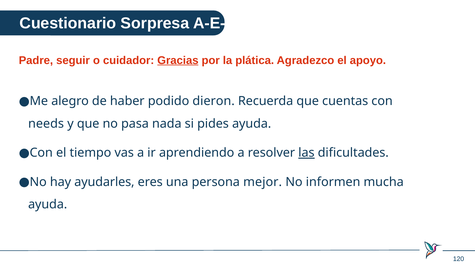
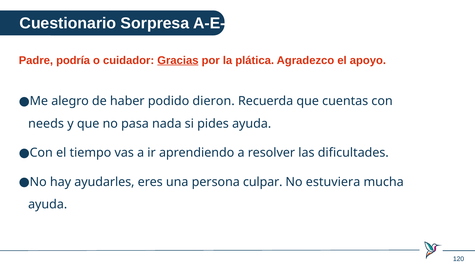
seguir: seguir -> podría (73, 60)
las underline: present -> none (306, 153)
mejor: mejor -> culpar (263, 182)
informen: informen -> estuviera (333, 182)
